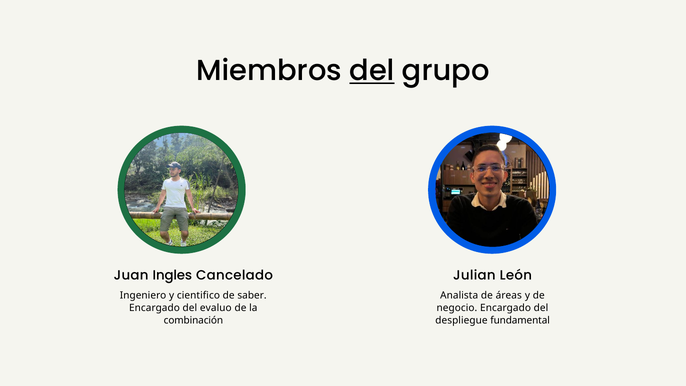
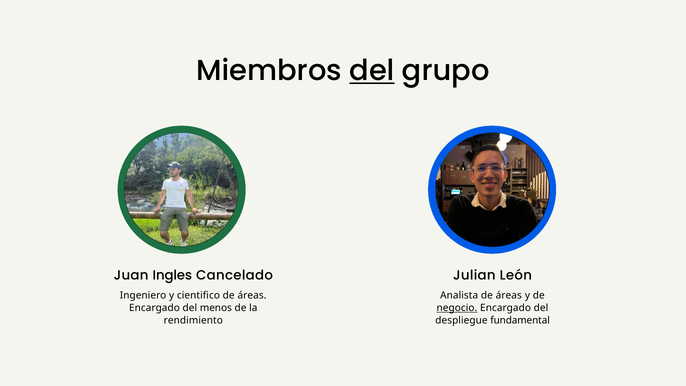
cientifico de saber: saber -> áreas (252, 295)
evaluo: evaluo -> menos (216, 308)
negocio underline: none -> present (457, 308)
combinación: combinación -> rendimiento (193, 321)
